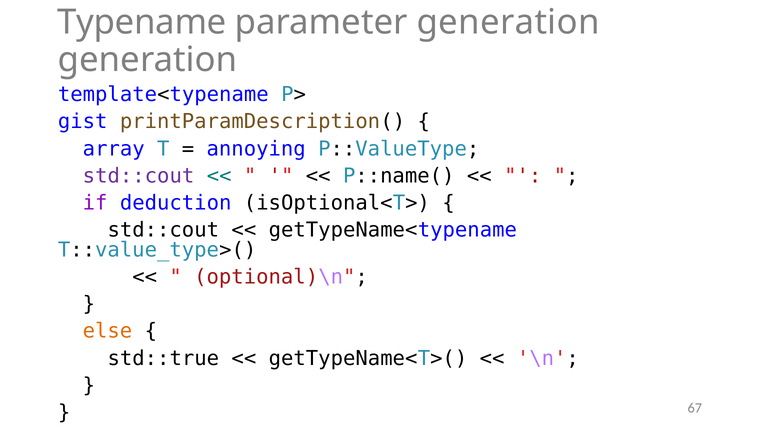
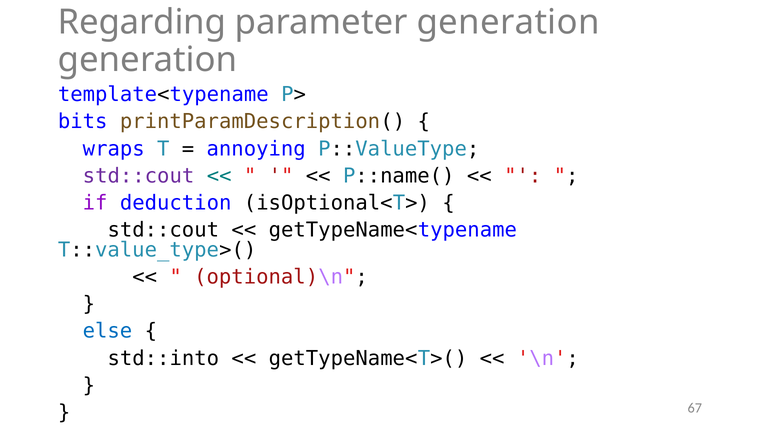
Typename: Typename -> Regarding (142, 22)
gist: gist -> bits (83, 122)
array: array -> wraps (114, 149)
else colour: orange -> blue (107, 332)
std::true: std::true -> std::into (163, 359)
